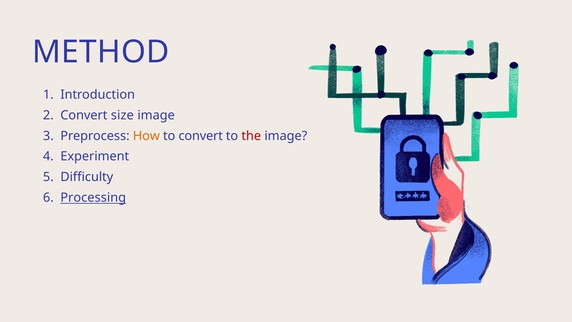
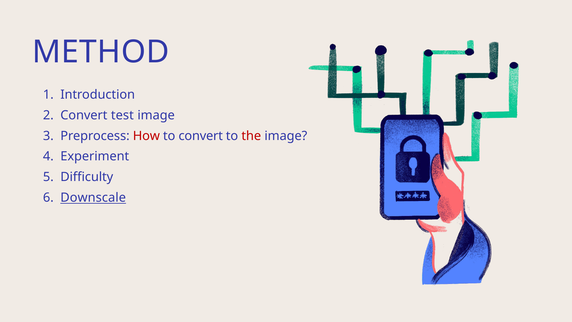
size: size -> test (122, 115)
How colour: orange -> red (146, 136)
Processing: Processing -> Downscale (93, 198)
